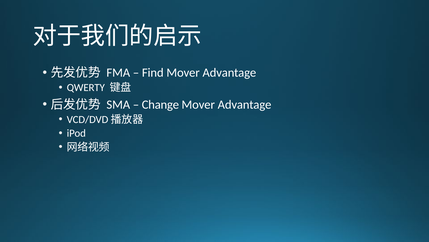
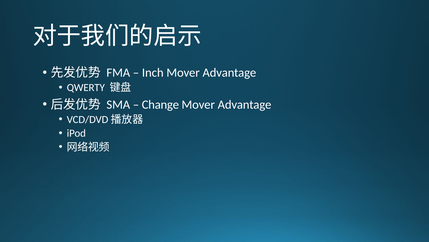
Find: Find -> Inch (153, 73)
